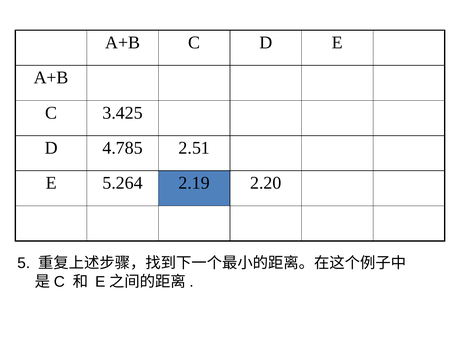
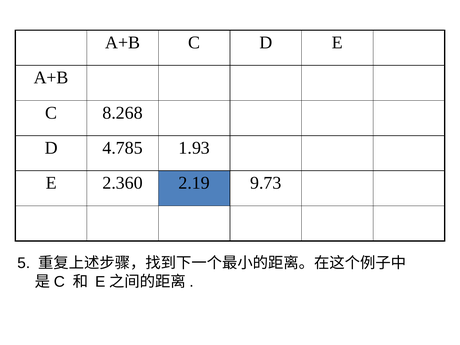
3.425: 3.425 -> 8.268 (123, 113)
2.51: 2.51 -> 1.93 (194, 148)
5.264: 5.264 -> 2.360 (123, 183)
2.20: 2.20 -> 9.73 (266, 183)
